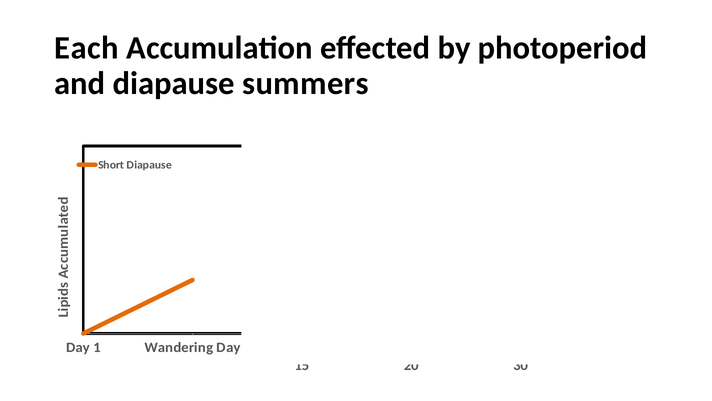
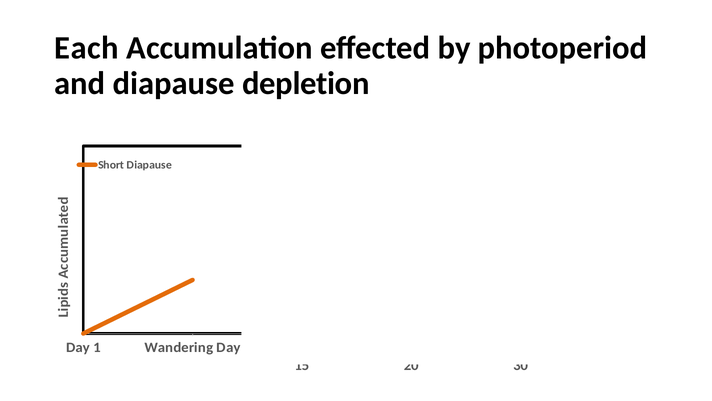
summers: summers -> depletion (306, 83)
